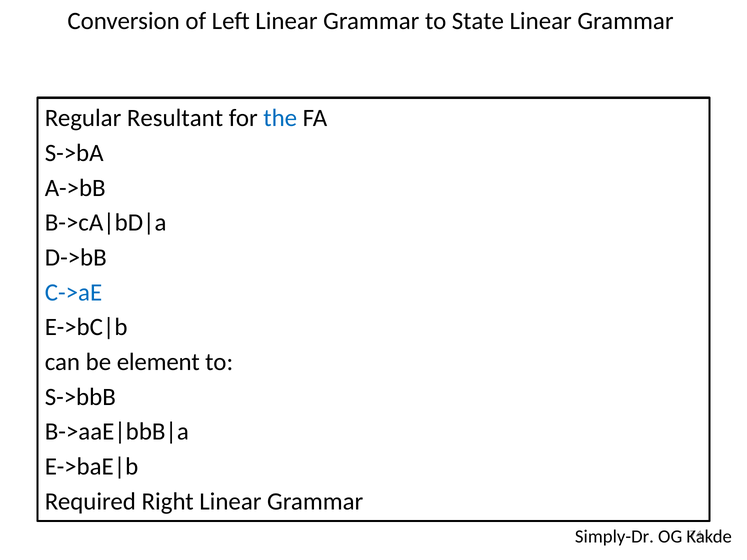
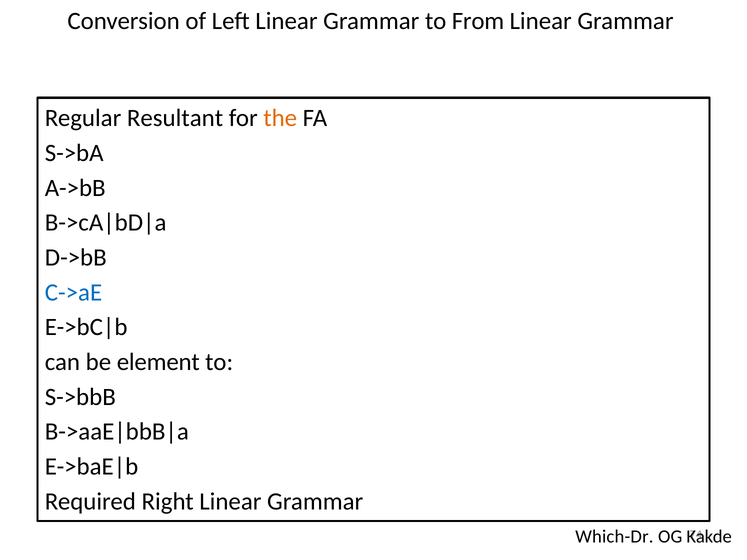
State: State -> From (478, 21)
the colour: blue -> orange (280, 118)
Simply-Dr: Simply-Dr -> Which-Dr (614, 537)
